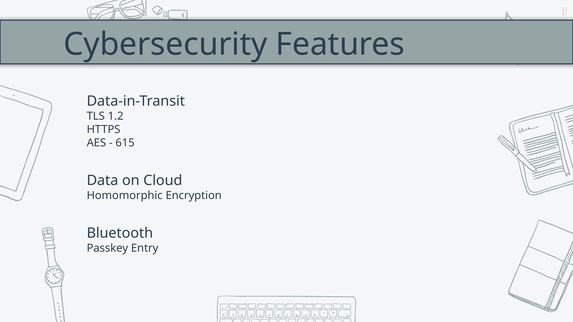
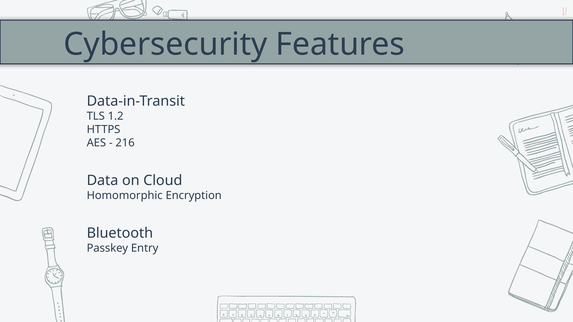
615: 615 -> 216 (125, 143)
